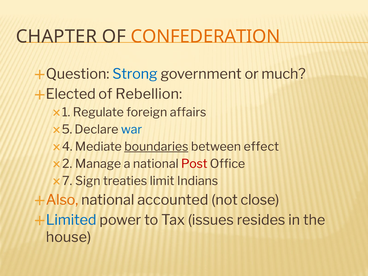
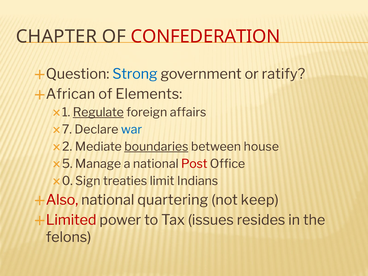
CONFEDERATION colour: orange -> red (206, 37)
much: much -> ratify (283, 74)
Elected: Elected -> African (71, 94)
Rebellion: Rebellion -> Elements (149, 94)
Regulate underline: none -> present (98, 112)
5: 5 -> 7 (67, 129)
4: 4 -> 2 (67, 147)
effect: effect -> house (261, 147)
2: 2 -> 5 (67, 164)
7: 7 -> 0 (67, 181)
Also colour: orange -> red (62, 200)
accounted: accounted -> quartering (173, 200)
close: close -> keep (260, 200)
Limited colour: blue -> red (71, 220)
house: house -> felons (69, 237)
